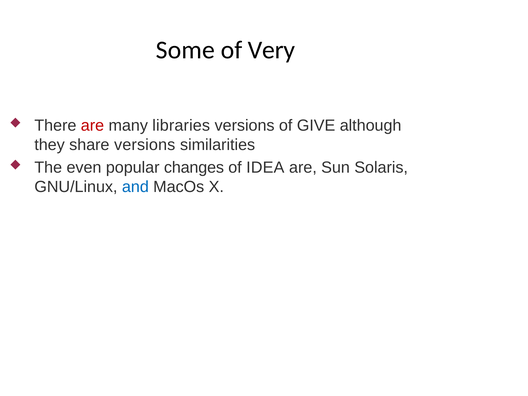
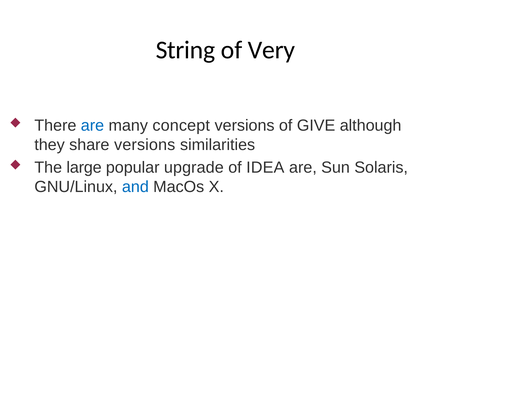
Some: Some -> String (185, 50)
are colour: red -> blue (92, 125)
libraries: libraries -> concept (181, 125)
even: even -> large (84, 167)
changes: changes -> upgrade (194, 167)
